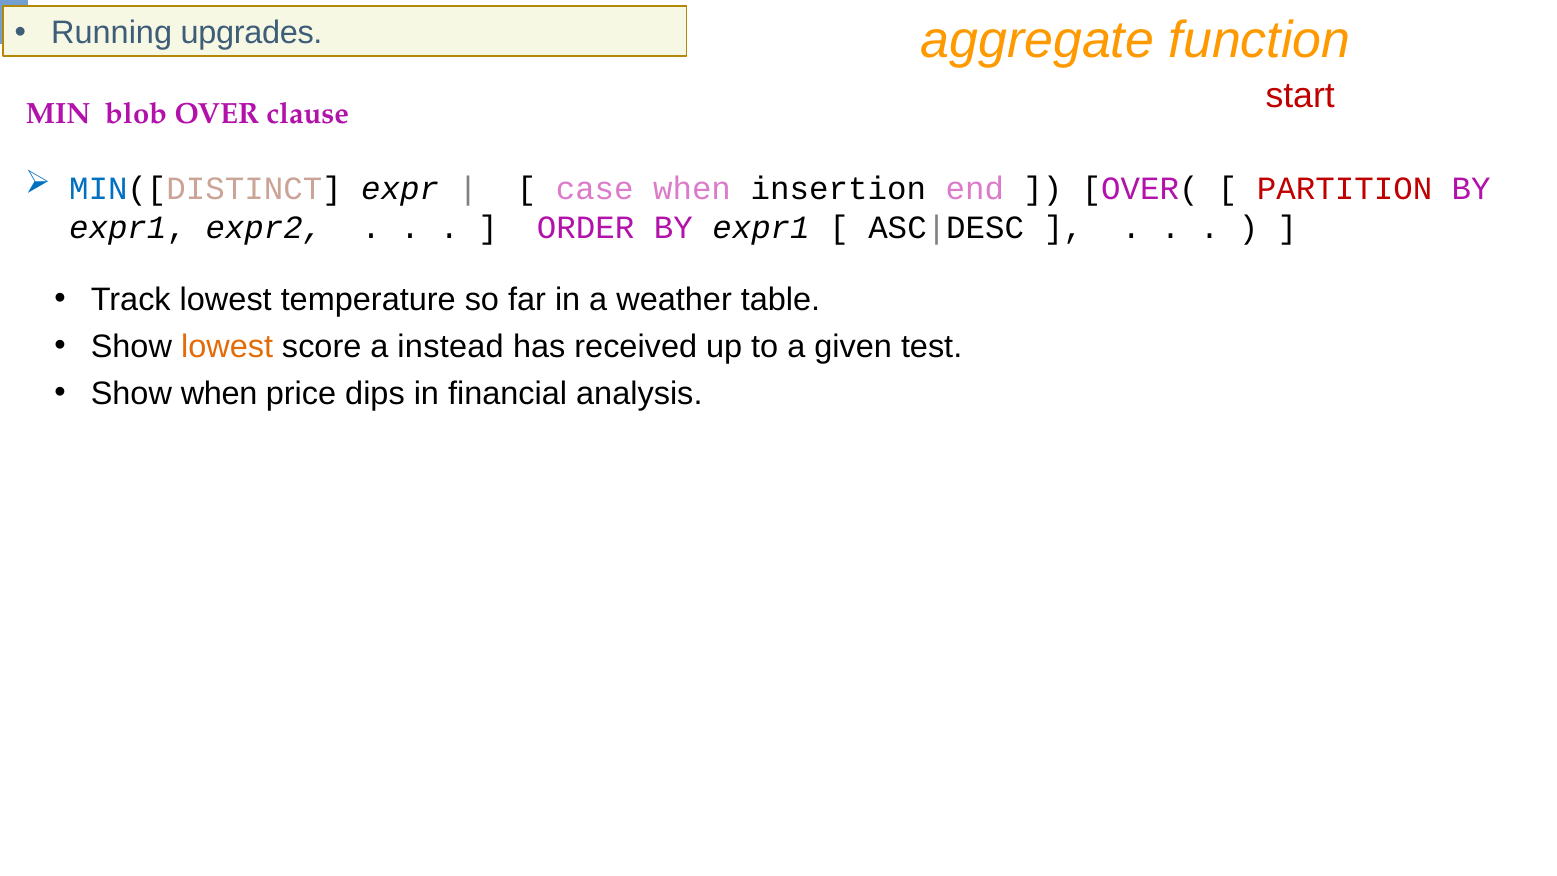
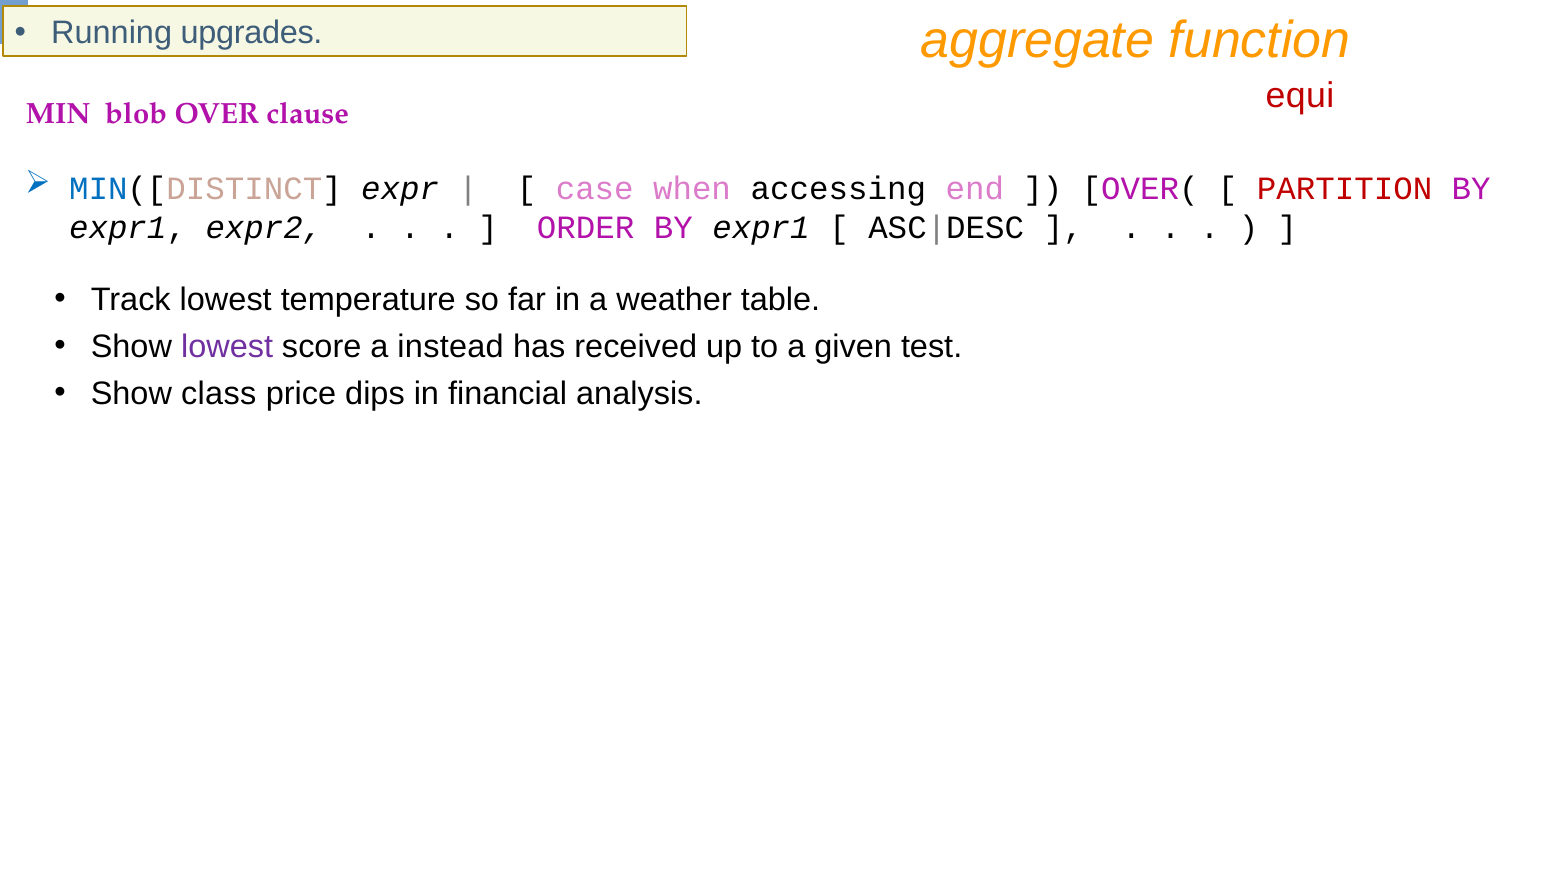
start: start -> equi (1300, 96)
insertion: insertion -> accessing (838, 188)
lowest colour: orange -> purple (227, 347)
Show when: when -> class (219, 393)
